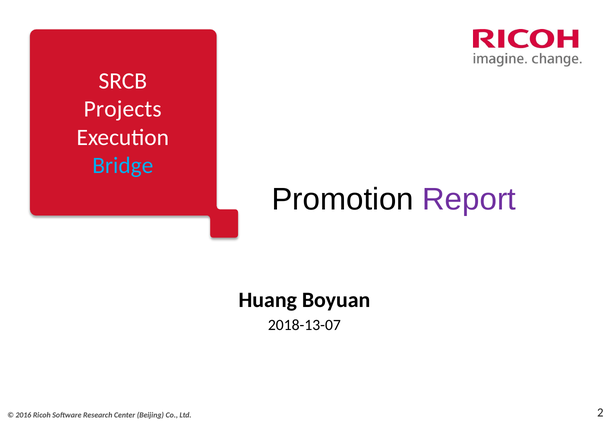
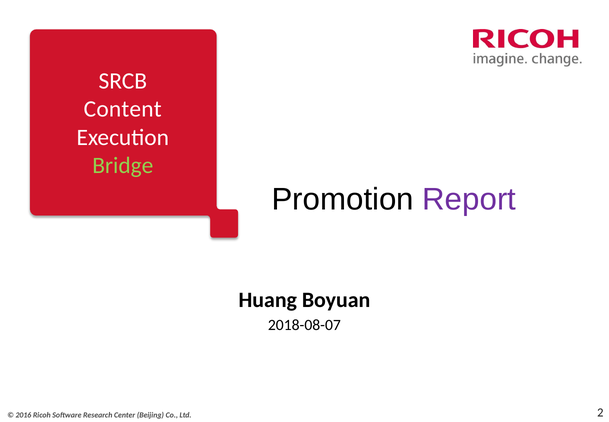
Projects: Projects -> Content (123, 109)
Bridge colour: light blue -> light green (123, 165)
2018-13-07: 2018-13-07 -> 2018-08-07 (304, 325)
